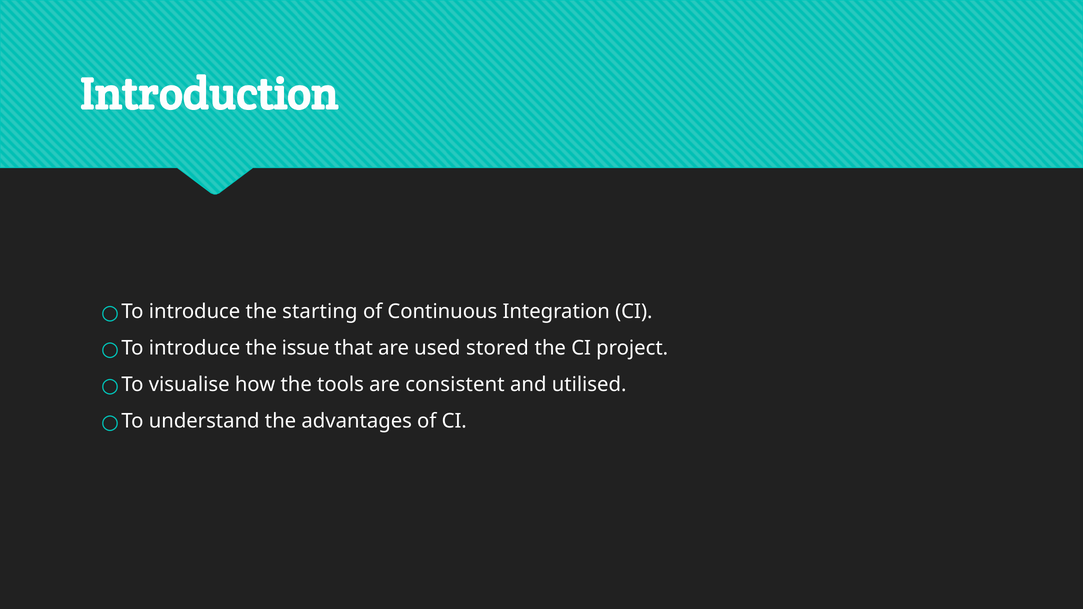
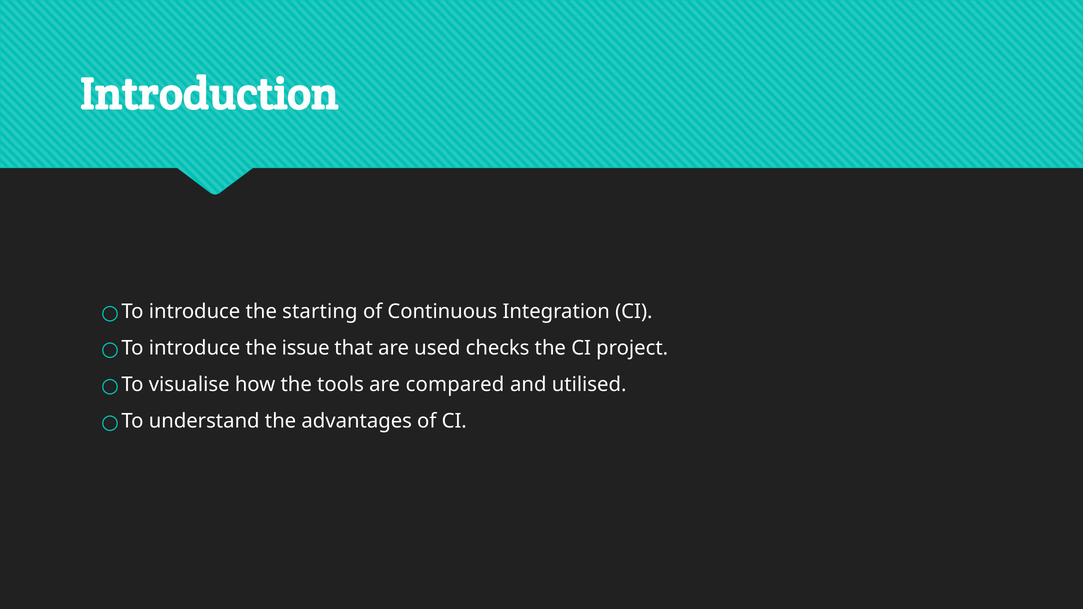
stored: stored -> checks (498, 348)
consistent: consistent -> compared (455, 385)
